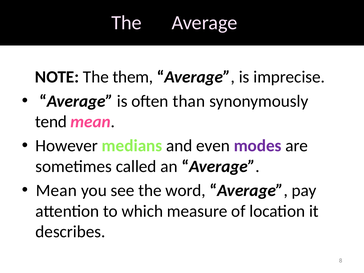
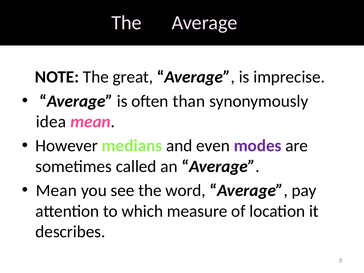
them: them -> great (133, 77)
tend: tend -> idea (51, 122)
